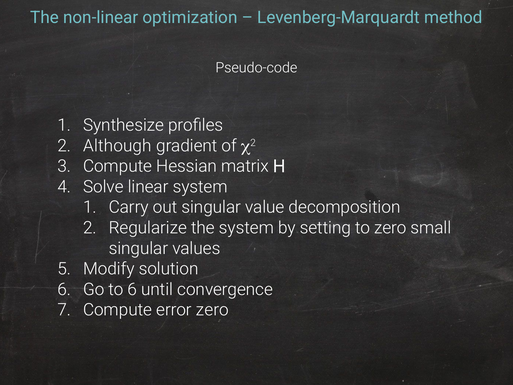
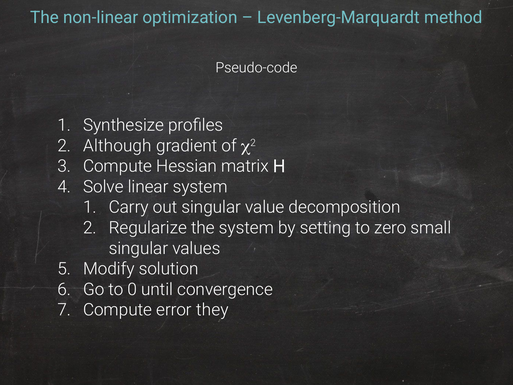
to 6: 6 -> 0 (132, 289)
error zero: zero -> they (212, 310)
